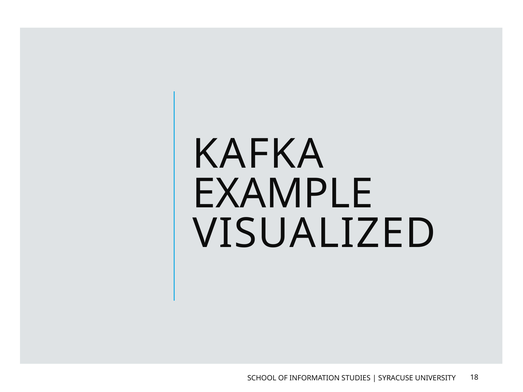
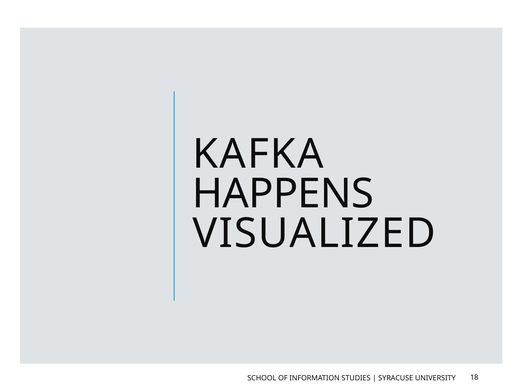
EXAMPLE: EXAMPLE -> HAPPENS (283, 194)
